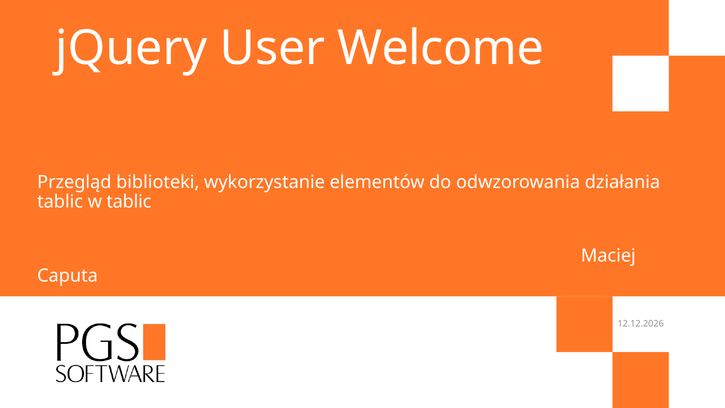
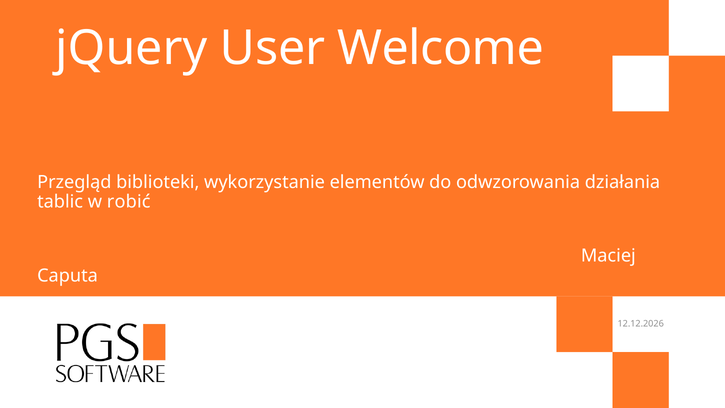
w tablic: tablic -> robić (129, 202)
